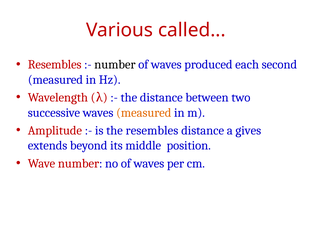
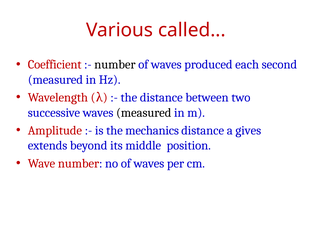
Resembles: Resembles -> Coefficient (55, 65)
measured colour: orange -> black (144, 113)
the resembles: resembles -> mechanics (152, 130)
